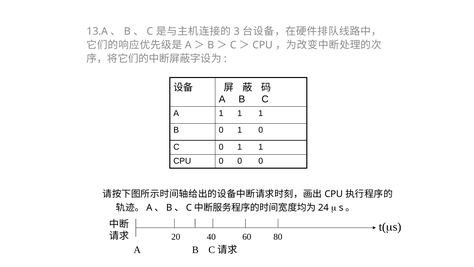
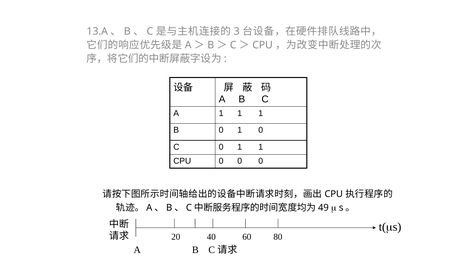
24: 24 -> 49 (323, 207)
